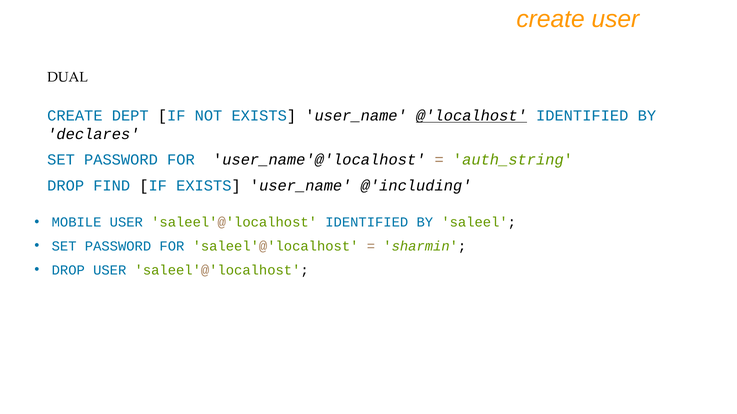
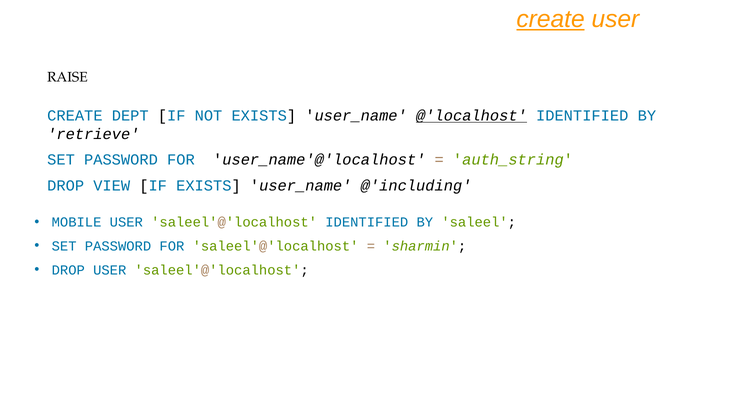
create underline: none -> present (551, 19)
DUAL: DUAL -> RAISE (67, 77)
declares: declares -> retrieve (93, 134)
FIND: FIND -> VIEW (112, 186)
